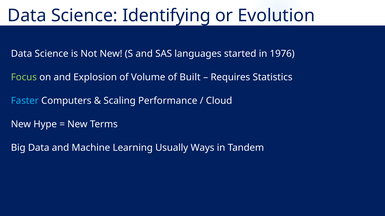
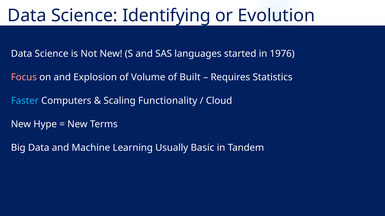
Focus colour: light green -> pink (24, 77)
Performance: Performance -> Functionality (168, 101)
Ways: Ways -> Basic (202, 148)
